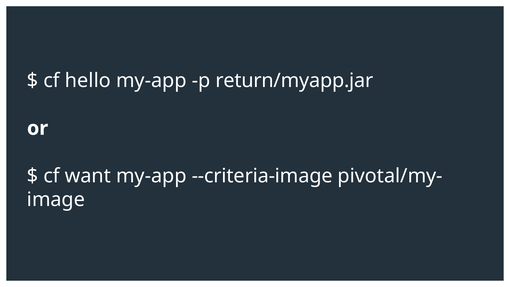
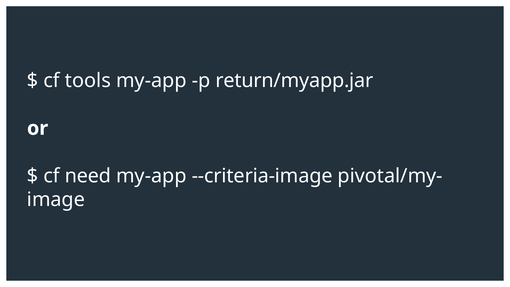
hello: hello -> tools (88, 81)
want: want -> need (88, 176)
